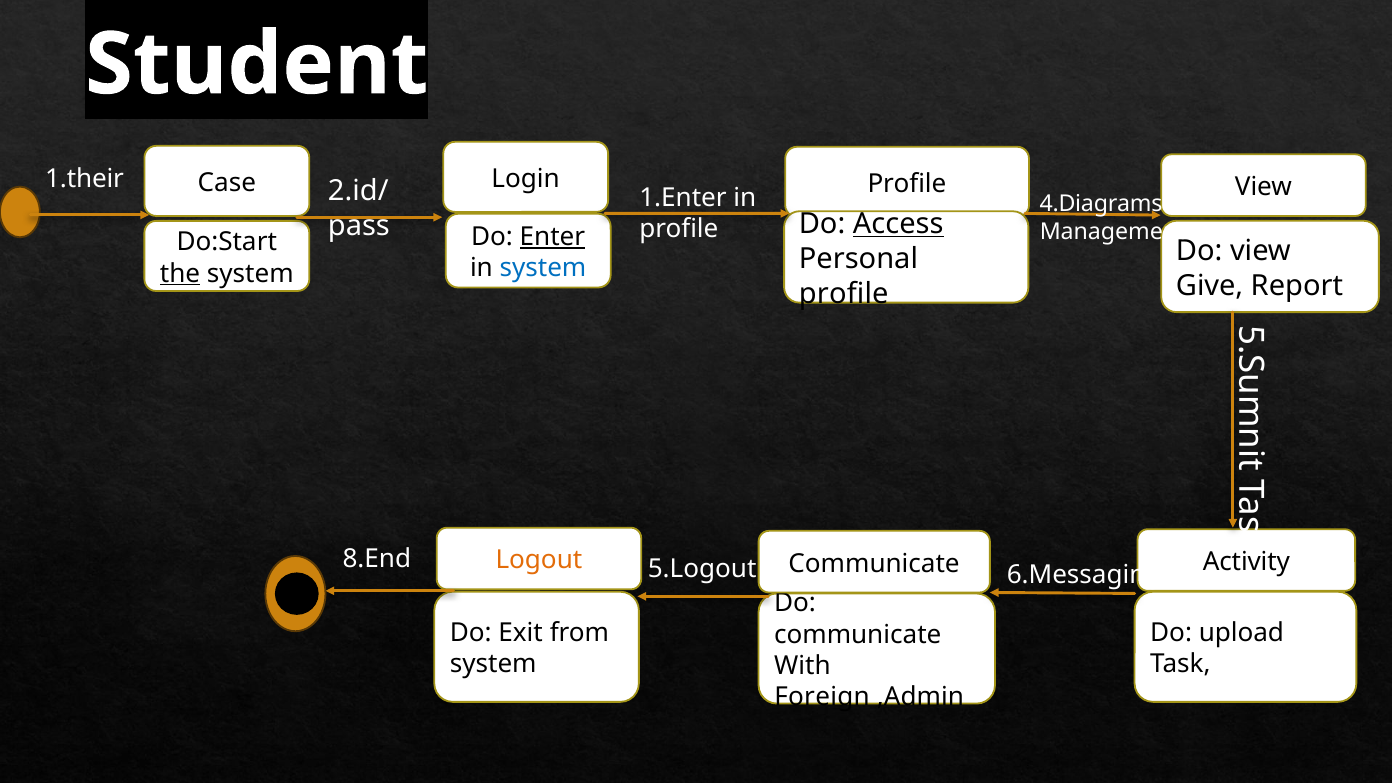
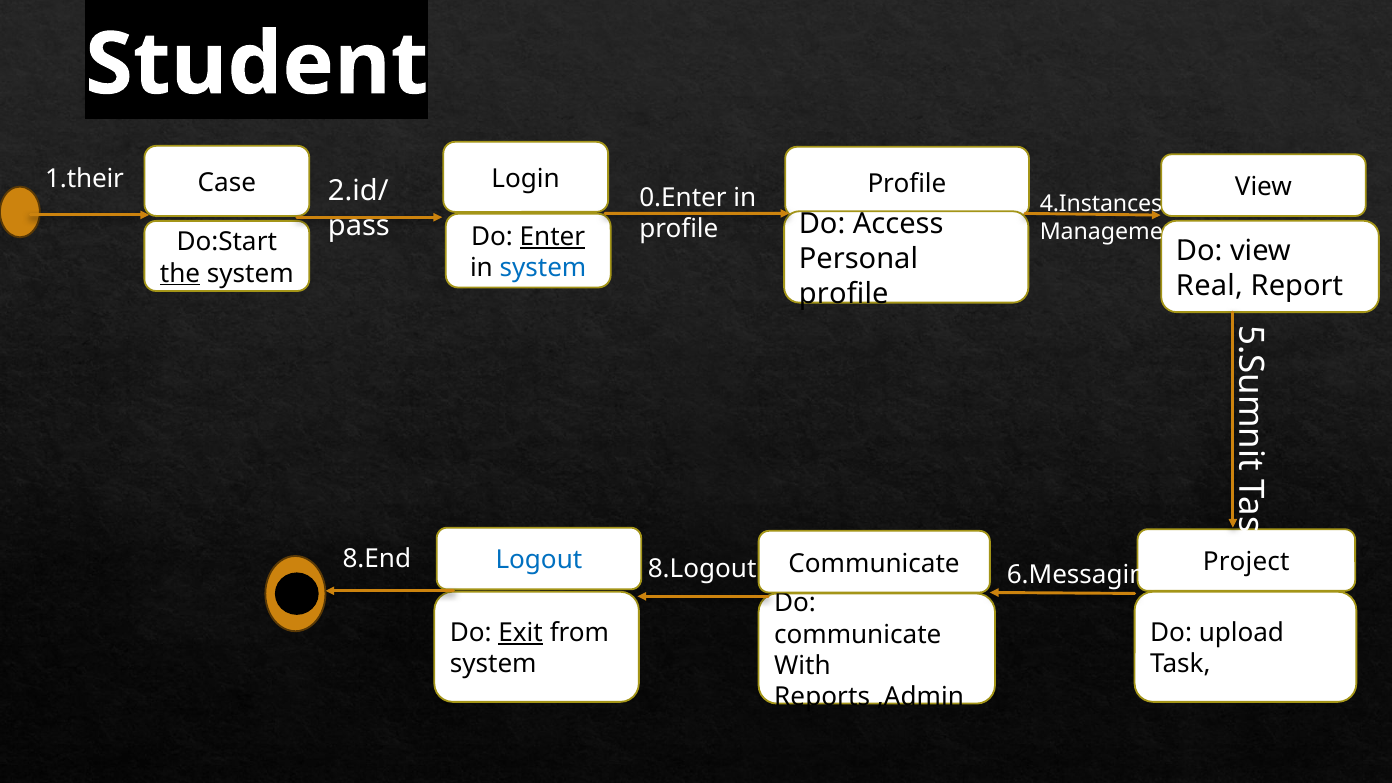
1.Enter: 1.Enter -> 0.Enter (683, 198)
4.Diagrams: 4.Diagrams -> 4.Instances (1101, 204)
Access underline: present -> none (898, 224)
Give: Give -> Real (1209, 286)
Logout colour: orange -> blue (539, 560)
Activity: Activity -> Project (1246, 562)
5.Logout: 5.Logout -> 8.Logout (702, 569)
Exit underline: none -> present (521, 633)
Foreign: Foreign -> Reports (822, 697)
